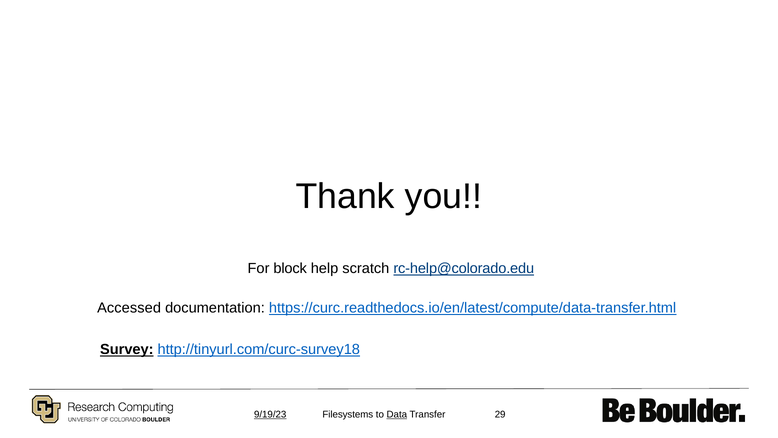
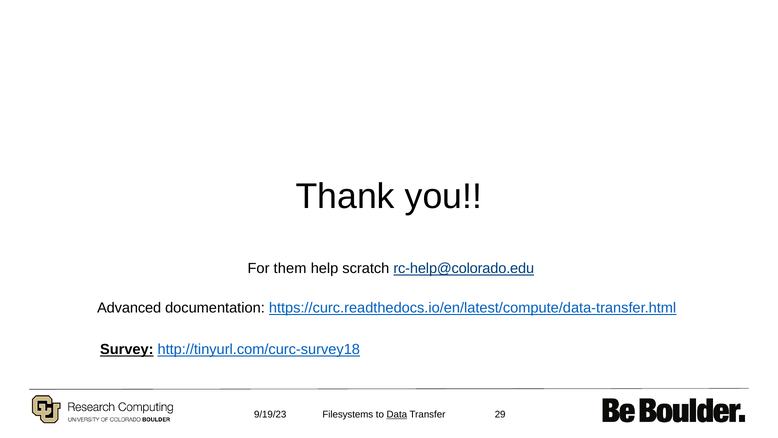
block: block -> them (290, 268)
Accessed: Accessed -> Advanced (129, 308)
9/19/23 underline: present -> none (270, 414)
